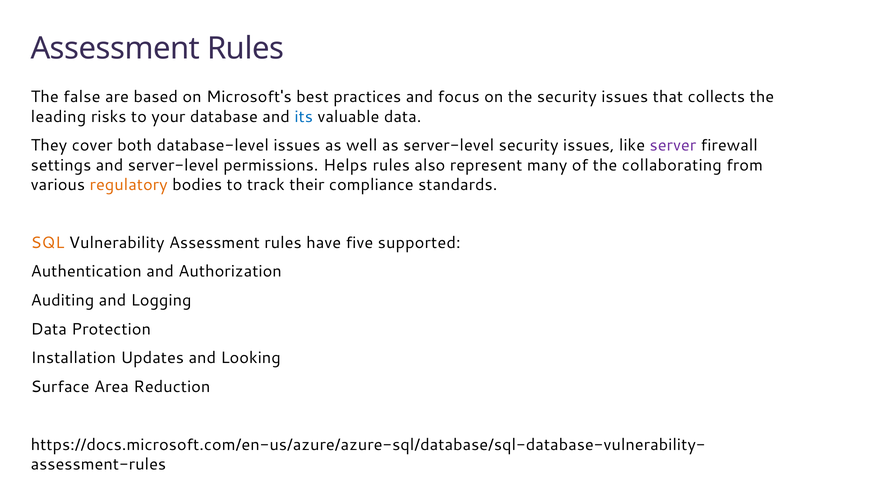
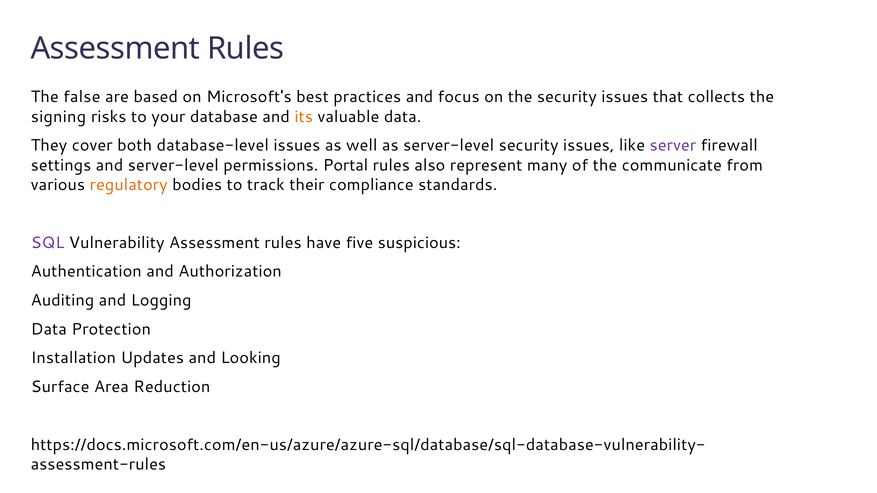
leading: leading -> signing (58, 117)
its colour: blue -> orange (304, 117)
Helps: Helps -> Portal (346, 165)
collaborating: collaborating -> communicate (672, 165)
SQL colour: orange -> purple (48, 243)
supported: supported -> suspicious (419, 243)
